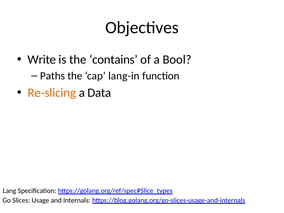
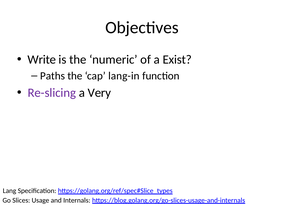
contains: contains -> numeric (113, 60)
Bool: Bool -> Exist (177, 60)
Re-slicing colour: orange -> purple (52, 93)
Data: Data -> Very (99, 93)
